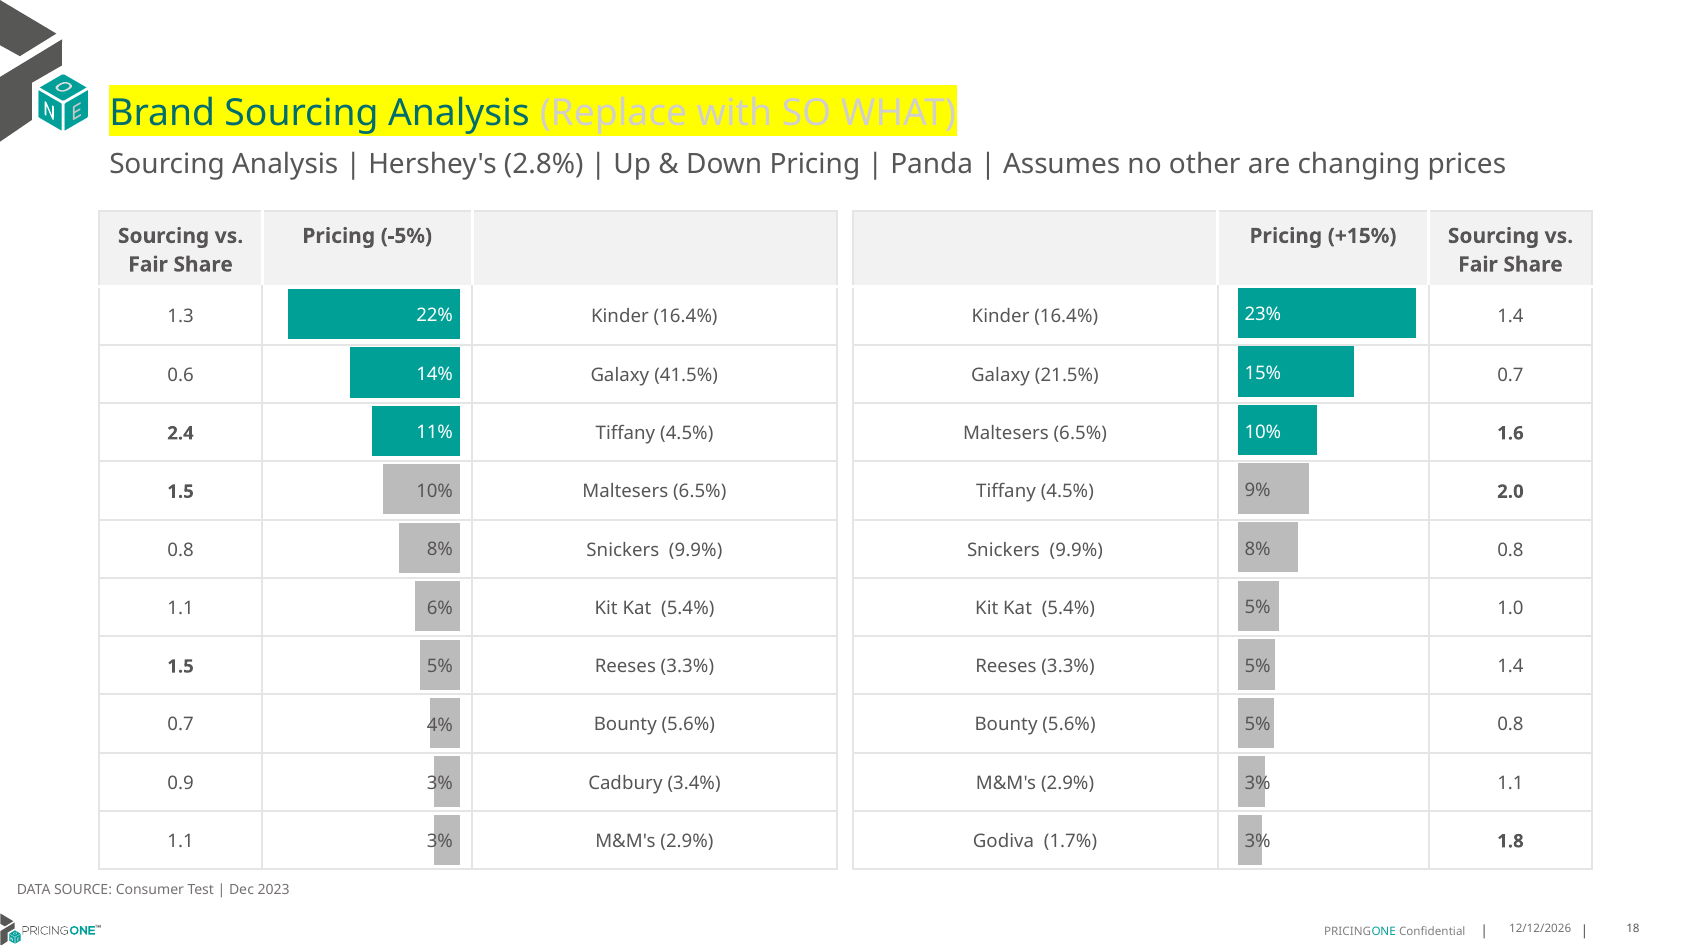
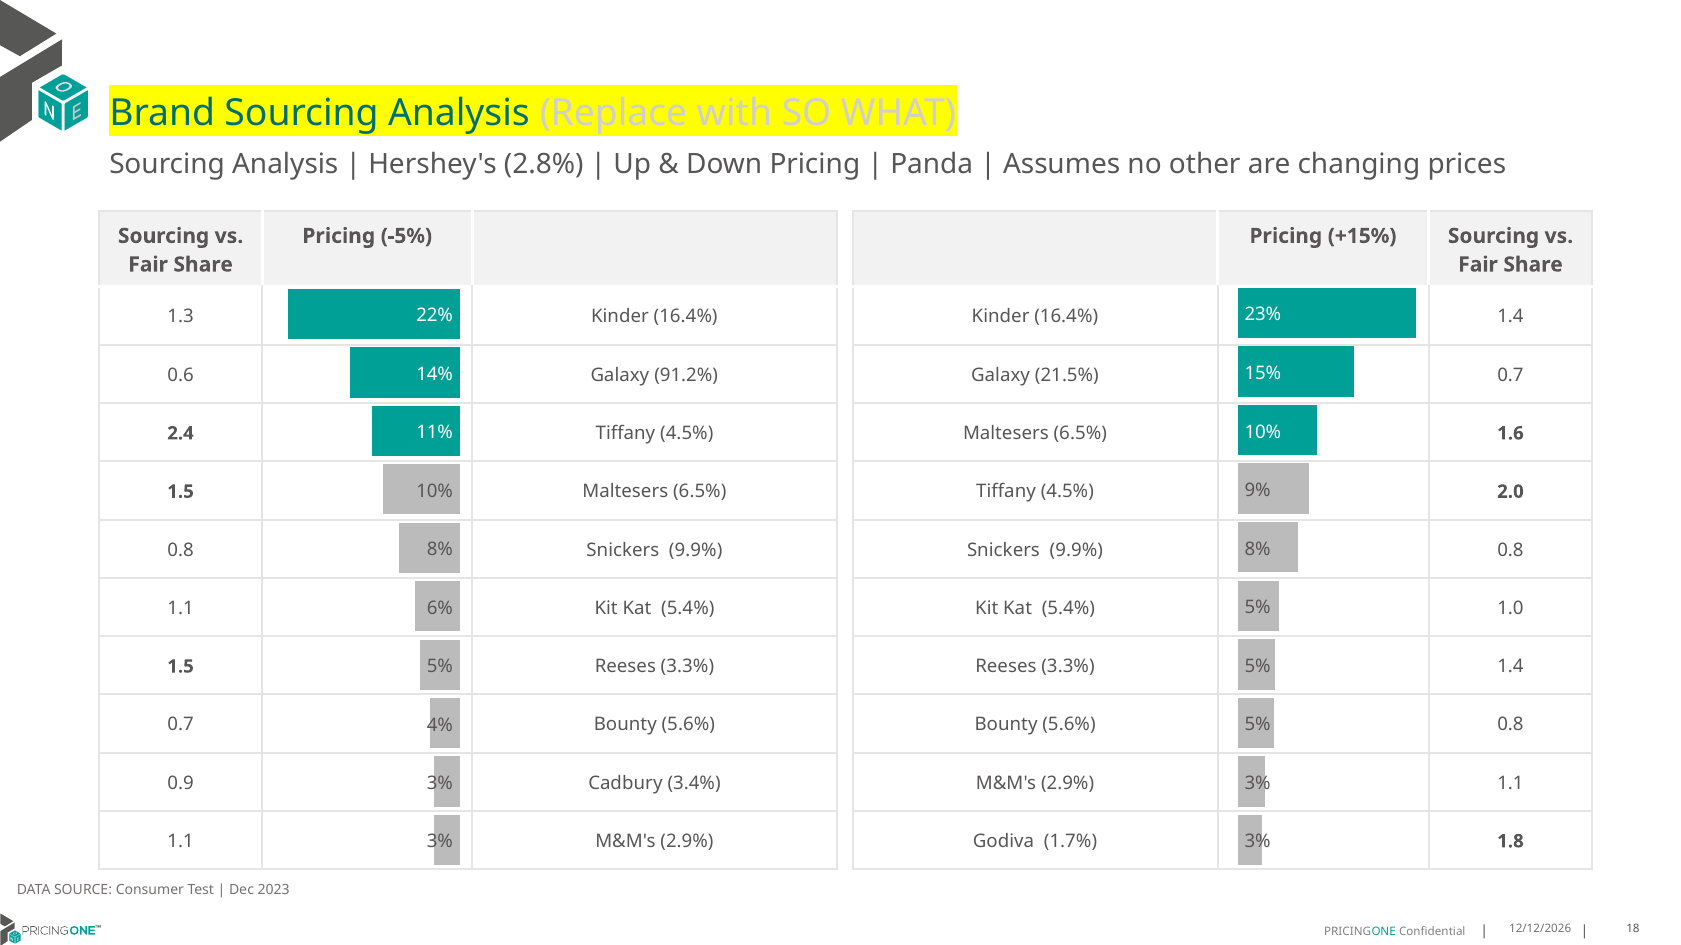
41.5%: 41.5% -> 91.2% (686, 375)
